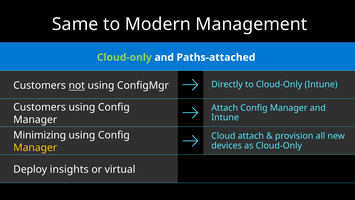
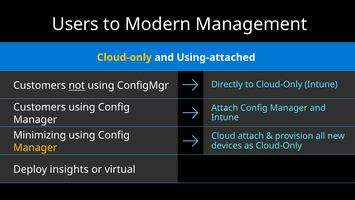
Same: Same -> Users (75, 24)
Cloud-only colour: light green -> yellow (124, 57)
Paths-attached: Paths-attached -> Using-attached (216, 57)
